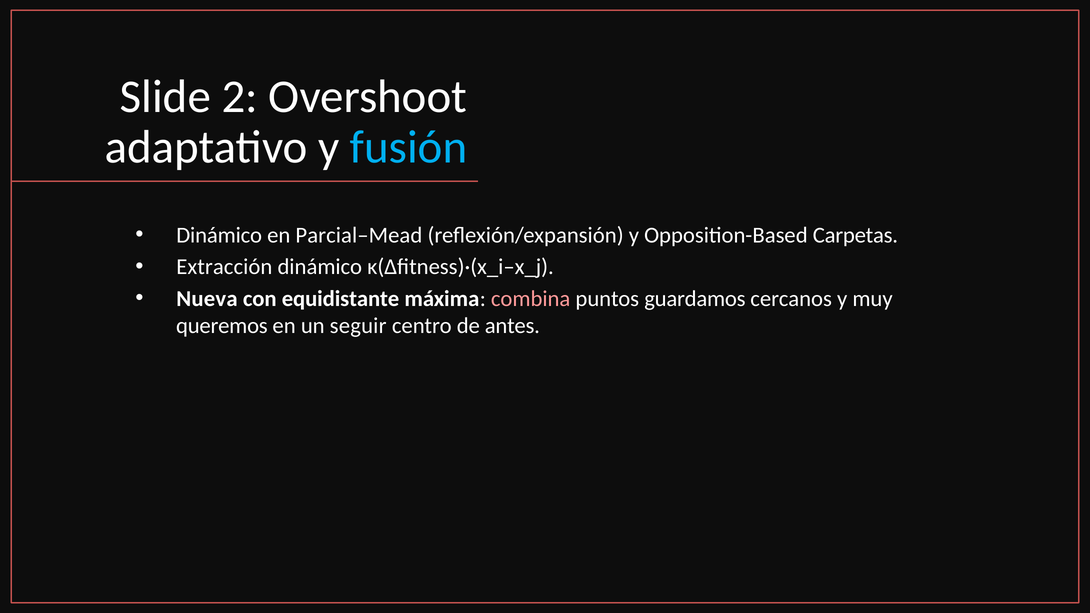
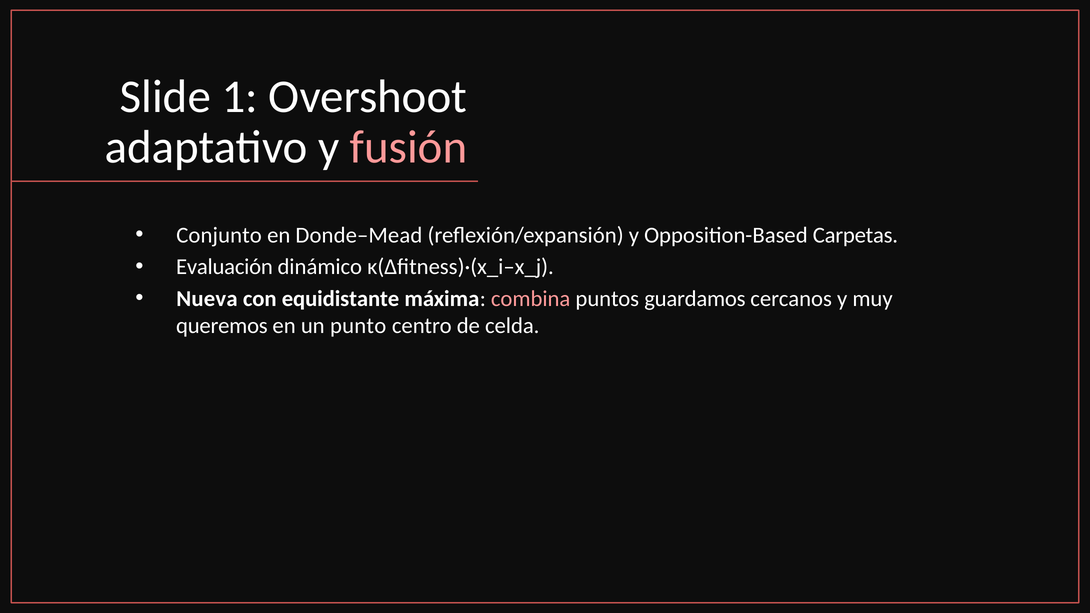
2: 2 -> 1 (240, 97)
fusión colour: light blue -> pink (409, 147)
Dinámico: Dinámico -> Conjunto (219, 235)
Parcial–Mead: Parcial–Mead -> Donde–Mead (359, 235)
Extracción: Extracción -> Evaluación (224, 267)
seguir: seguir -> punto (358, 326)
antes: antes -> celda (512, 326)
